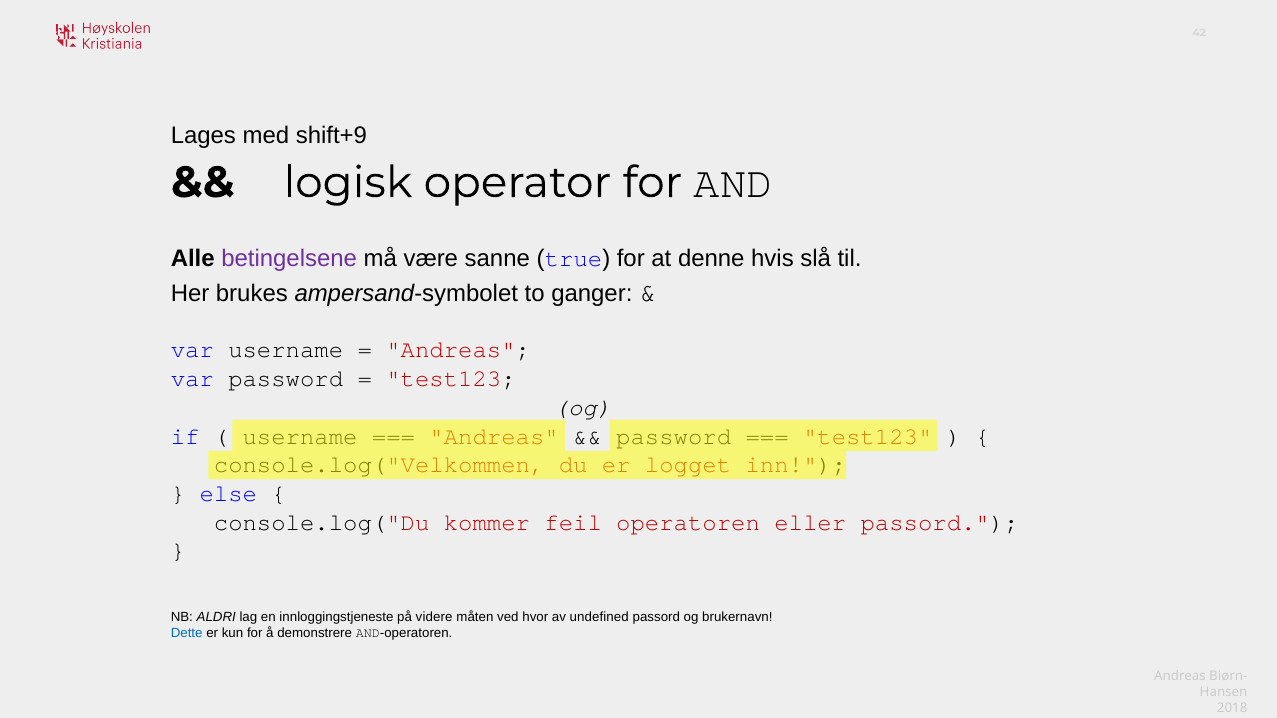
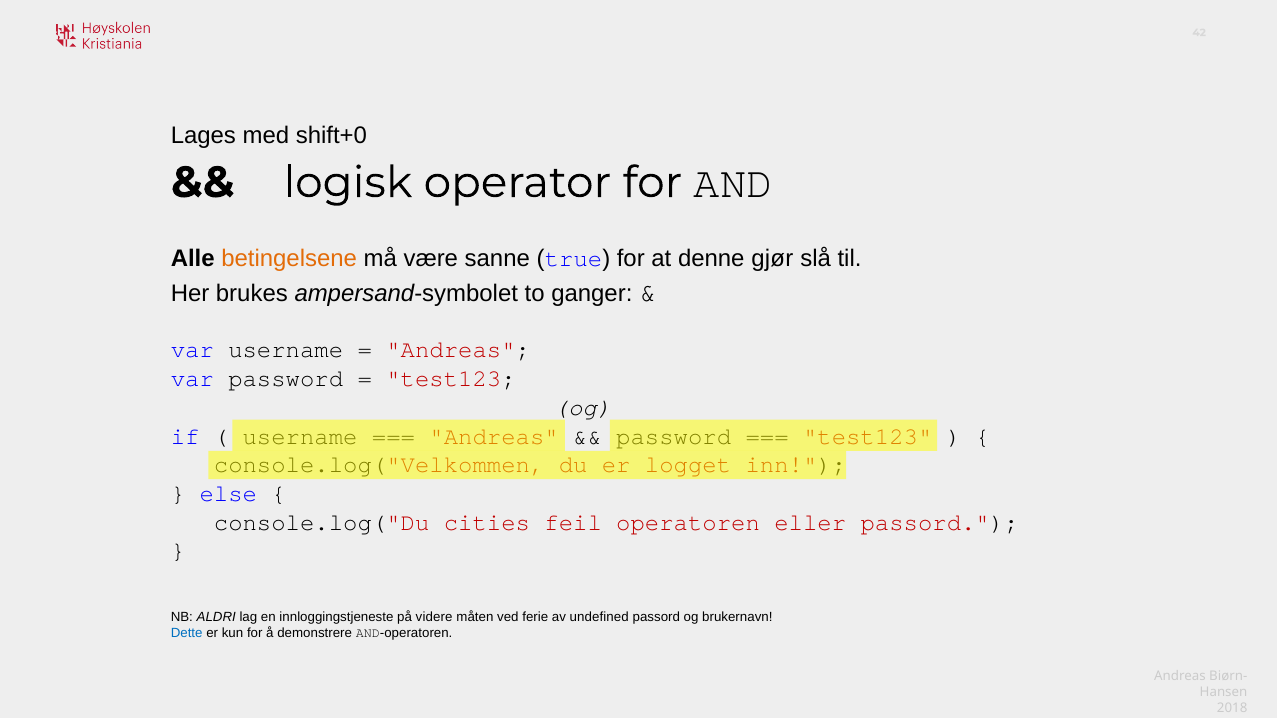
shift+9: shift+9 -> shift+0 (331, 135)
betingelsene colour: purple -> orange (289, 259)
hvis: hvis -> gjør (772, 259)
kommer: kommer -> cities (487, 523)
hvor: hvor -> ferie (535, 618)
